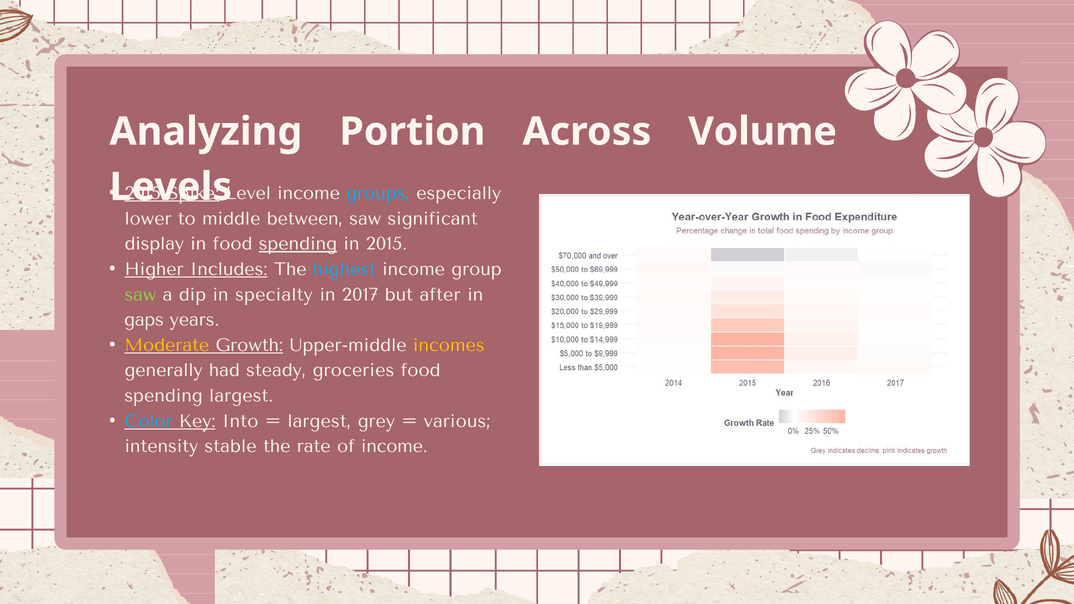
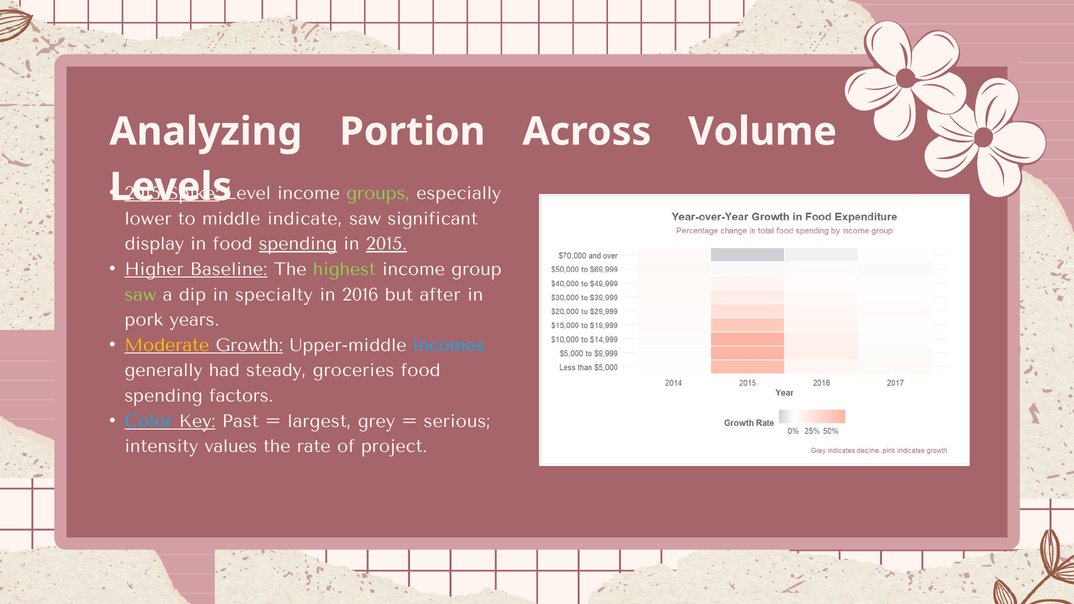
groups colour: light blue -> light green (378, 193)
between: between -> indicate (305, 219)
2015 underline: none -> present (387, 244)
Includes: Includes -> Baseline (229, 269)
highest colour: light blue -> light green (344, 269)
2017: 2017 -> 2016 (360, 295)
gaps: gaps -> pork (144, 320)
incomes colour: yellow -> light blue (449, 345)
spending largest: largest -> factors (241, 396)
Into: Into -> Past (240, 421)
various: various -> serious (457, 421)
stable: stable -> values (231, 446)
of income: income -> project (394, 446)
